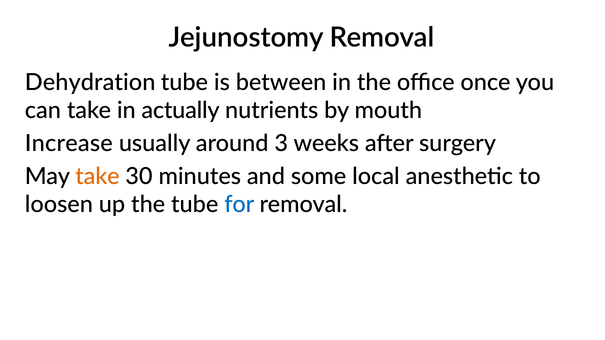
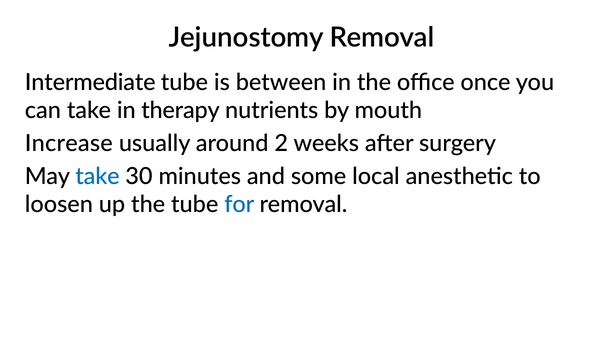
Dehydration: Dehydration -> Intermediate (90, 82)
actually: actually -> therapy (181, 111)
3: 3 -> 2 (281, 144)
take colour: orange -> blue (98, 177)
